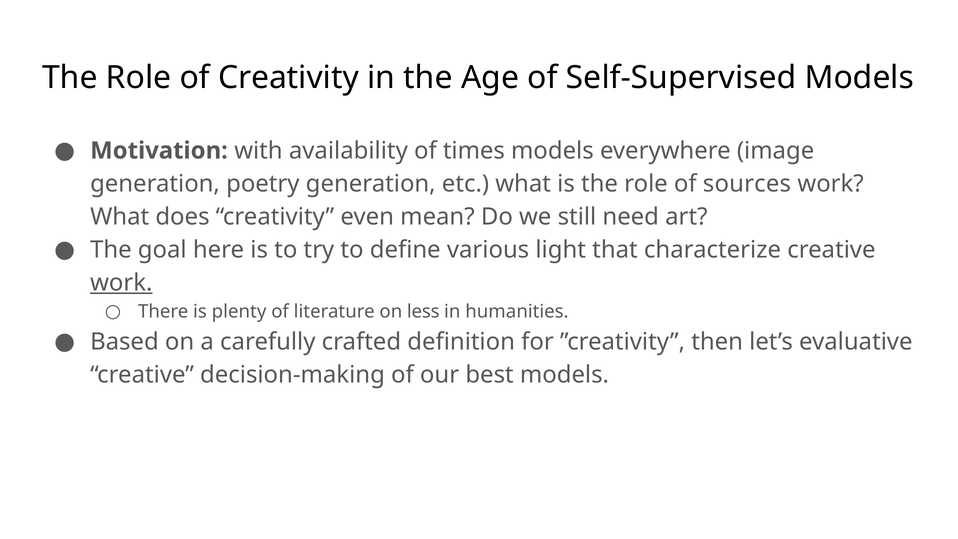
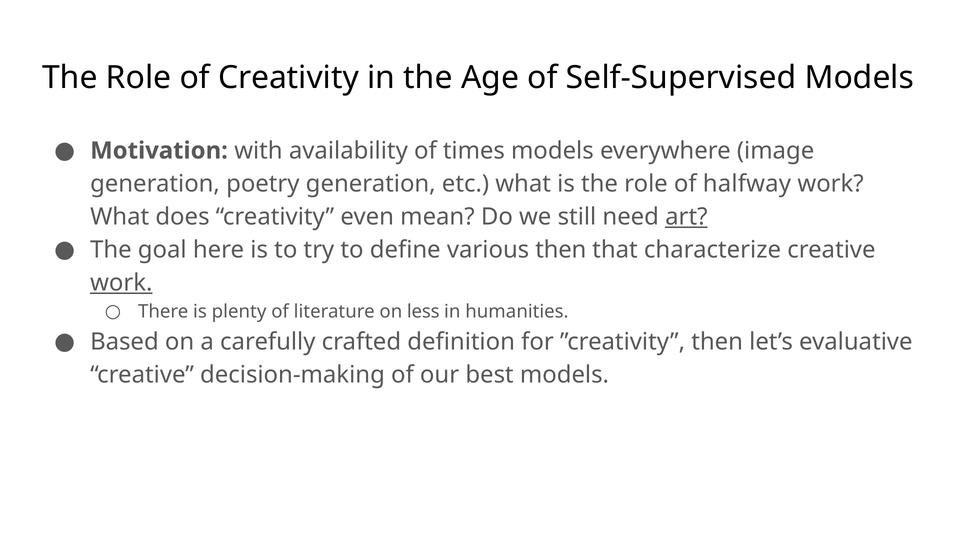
sources: sources -> halfway (747, 184)
art underline: none -> present (686, 217)
various light: light -> then (561, 250)
